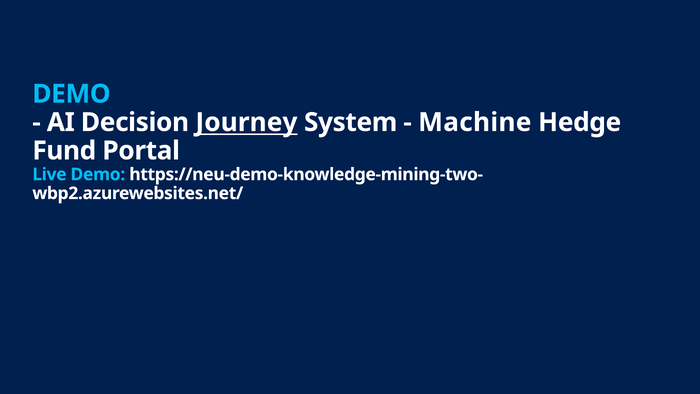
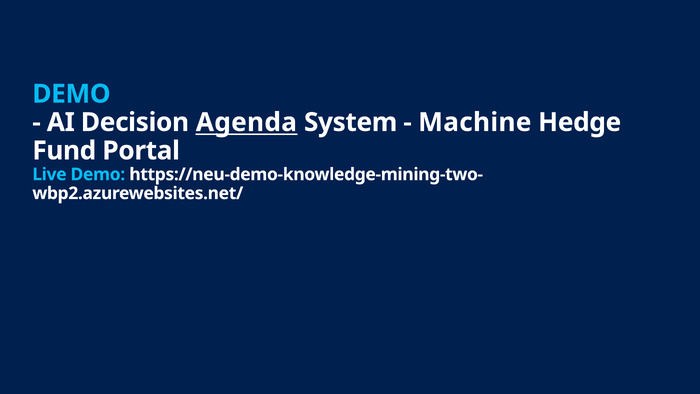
Journey: Journey -> Agenda (246, 122)
